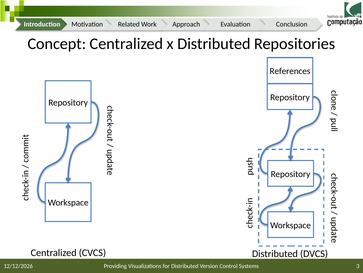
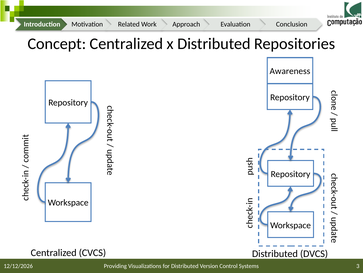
References: References -> Awareness (290, 71)
